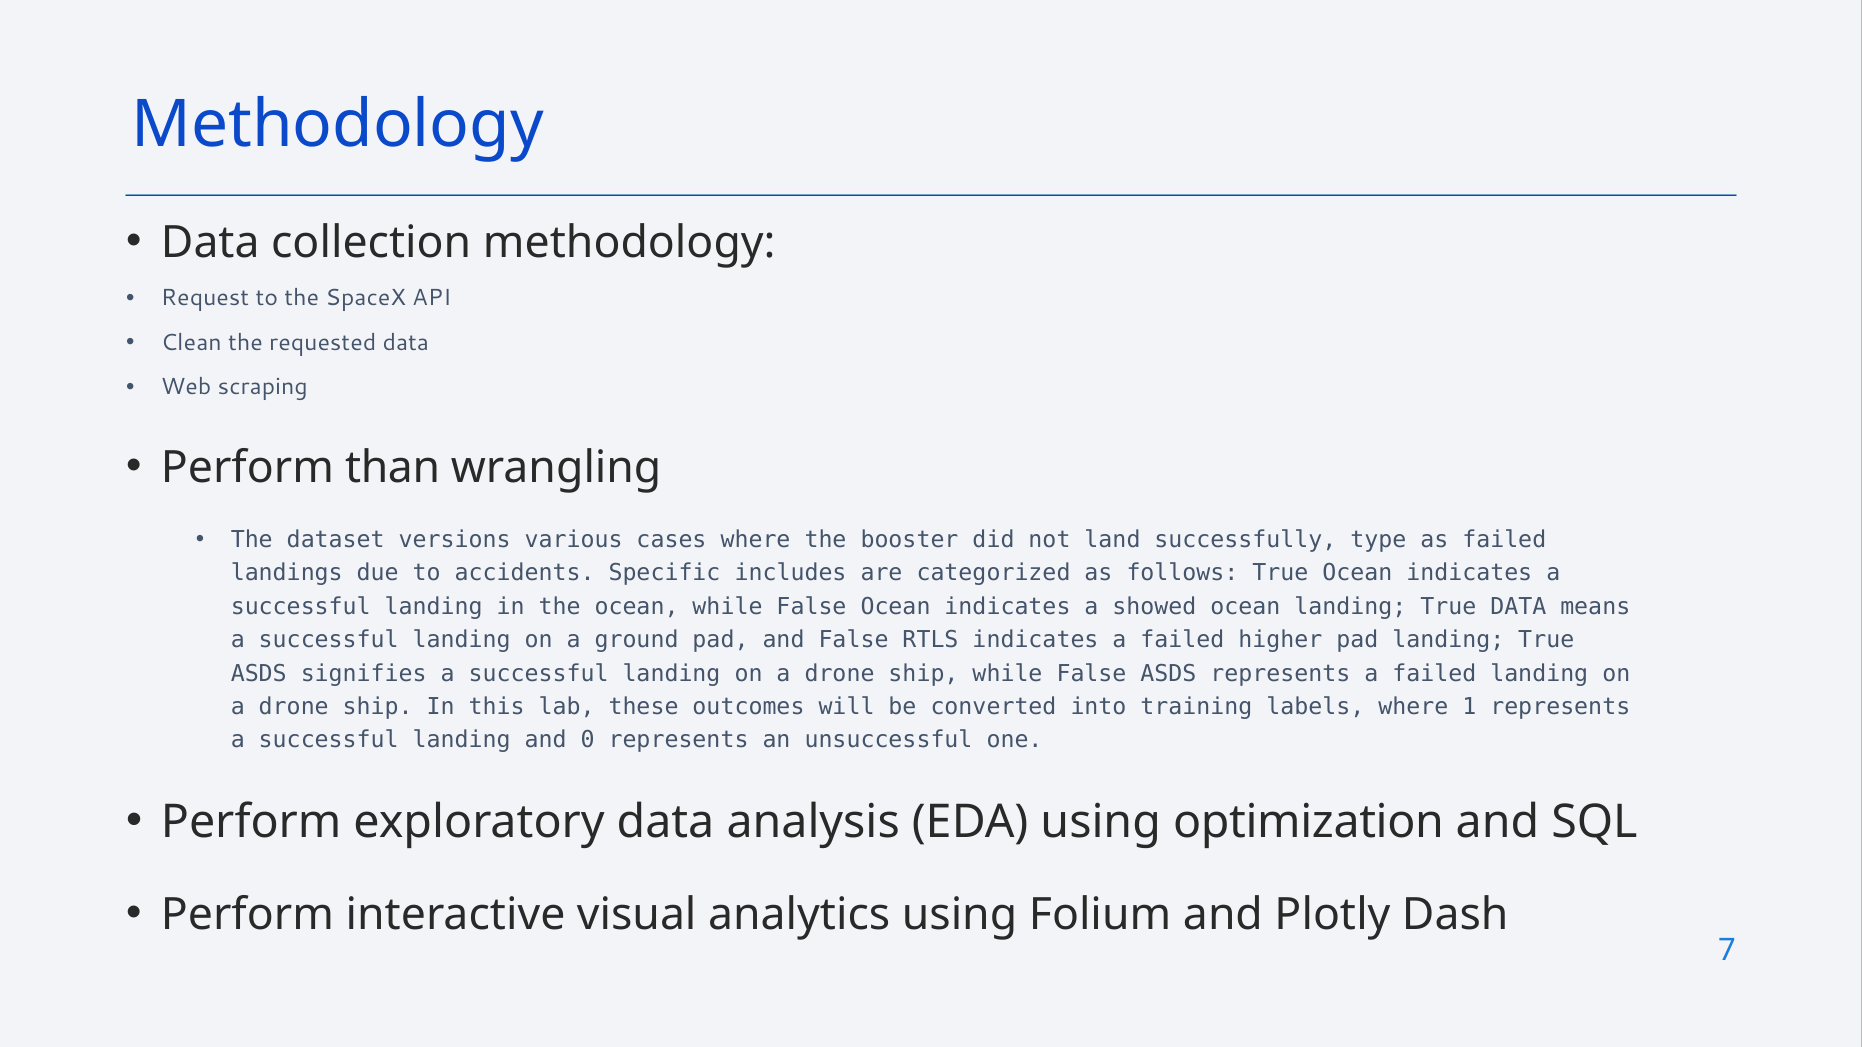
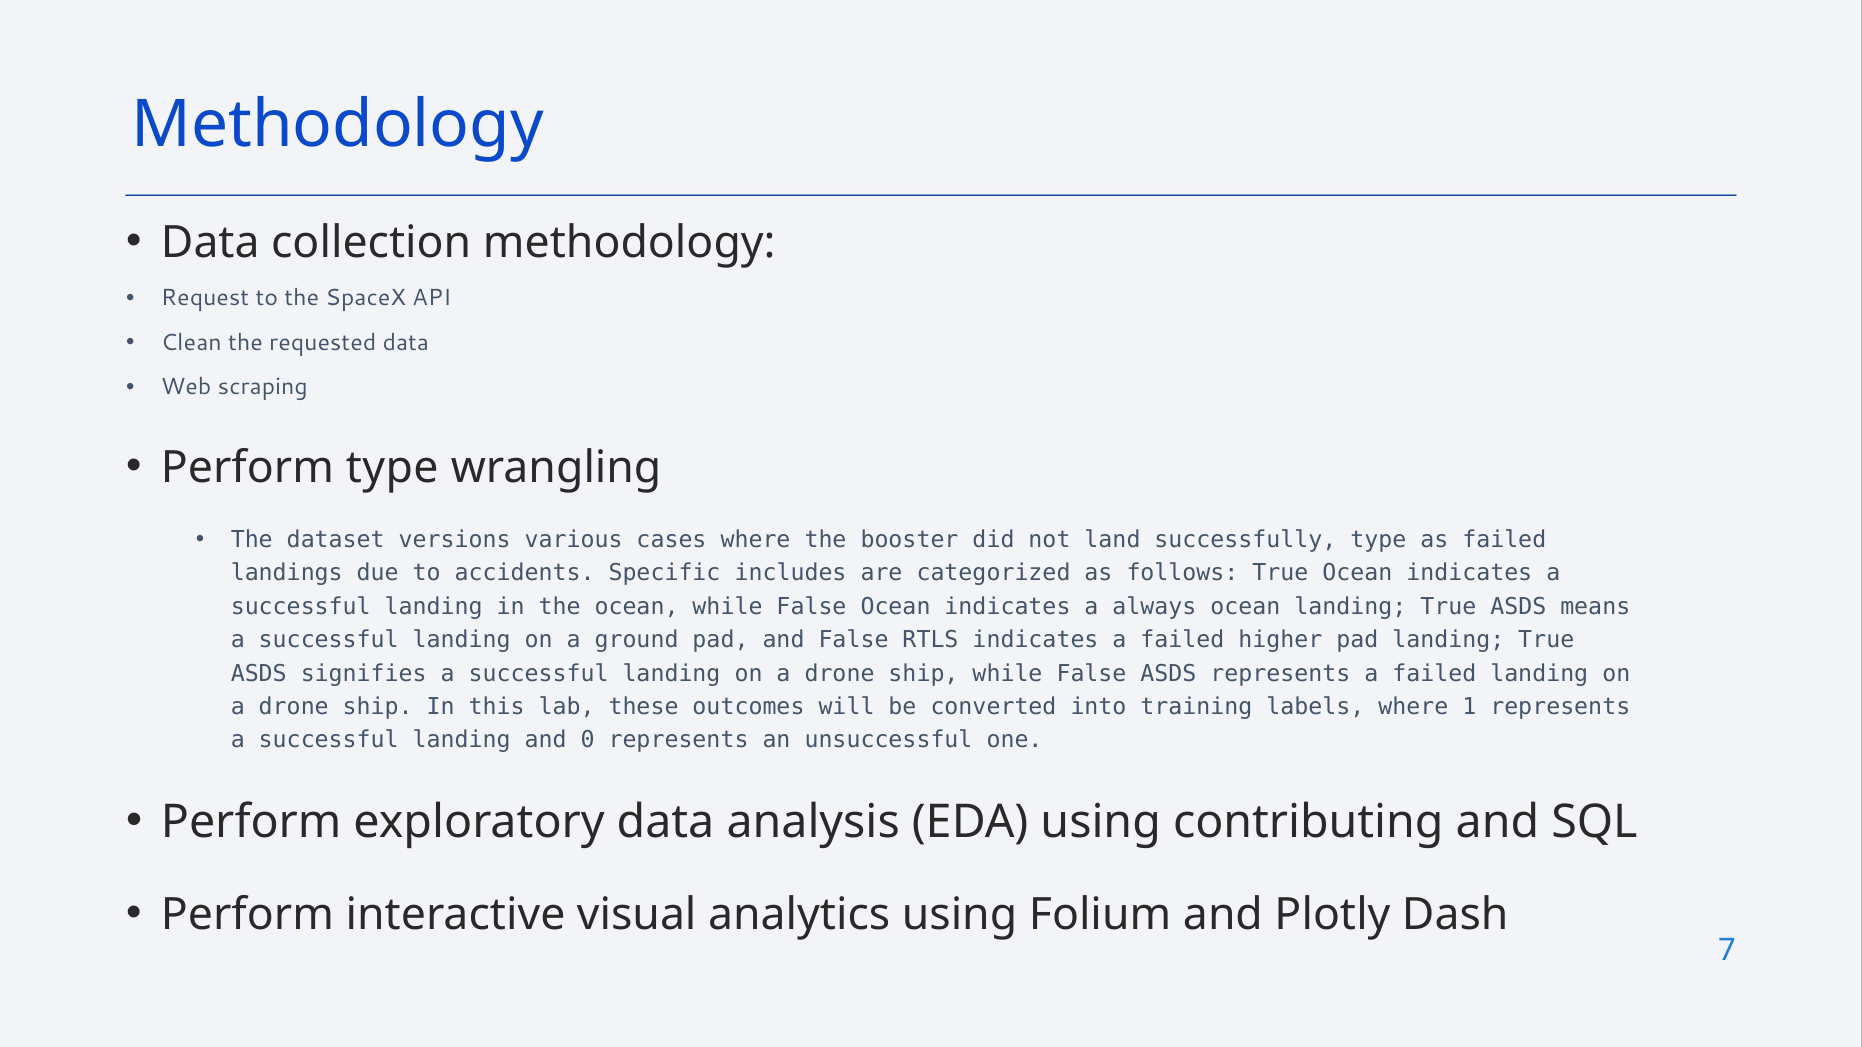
Perform than: than -> type (392, 468)
showed: showed -> always (1154, 607)
ocean landing True DATA: DATA -> ASDS (1518, 607)
optimization: optimization -> contributing (1308, 822)
